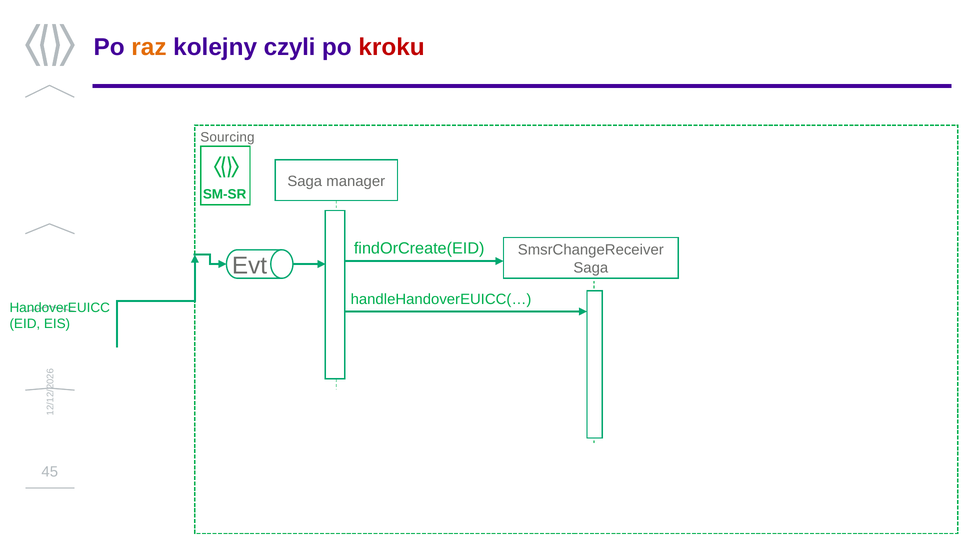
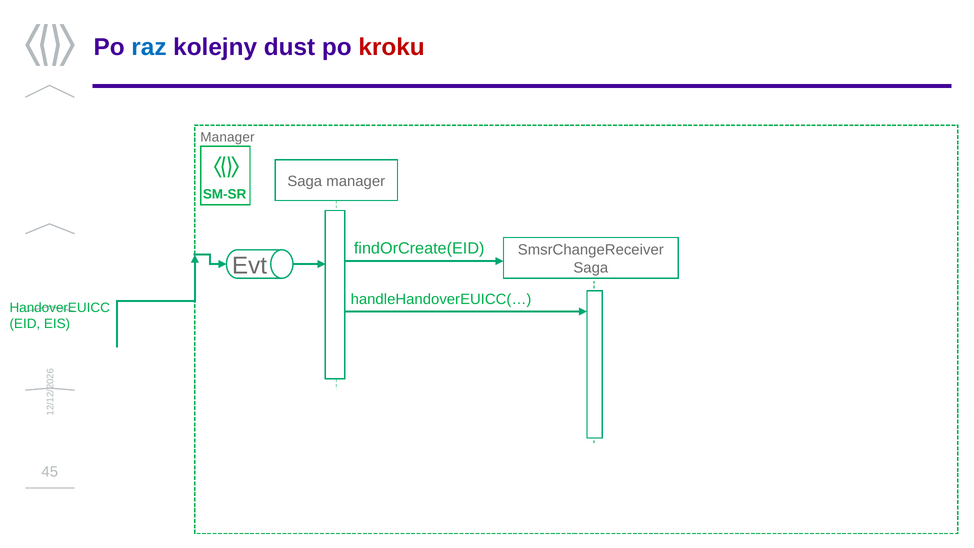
raz colour: orange -> blue (149, 47)
czyli: czyli -> dust (289, 47)
Sourcing: Sourcing -> Manager (227, 137)
